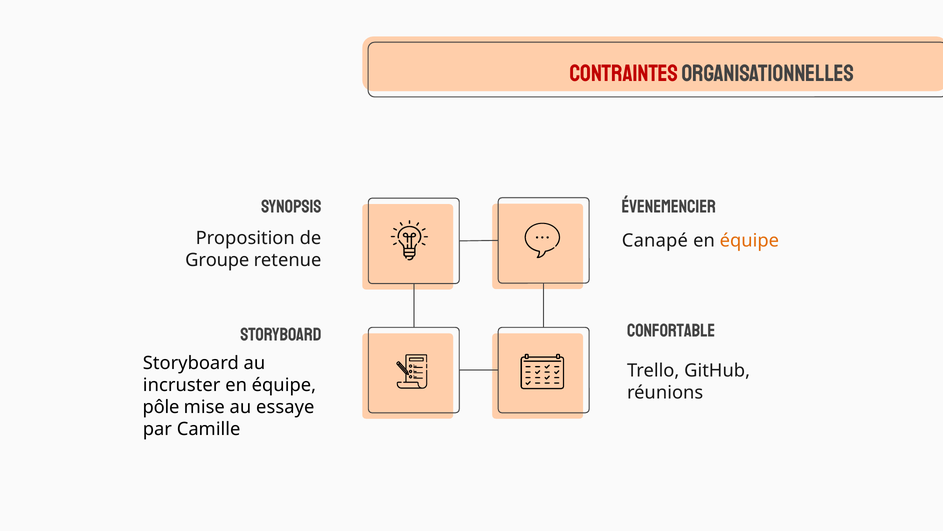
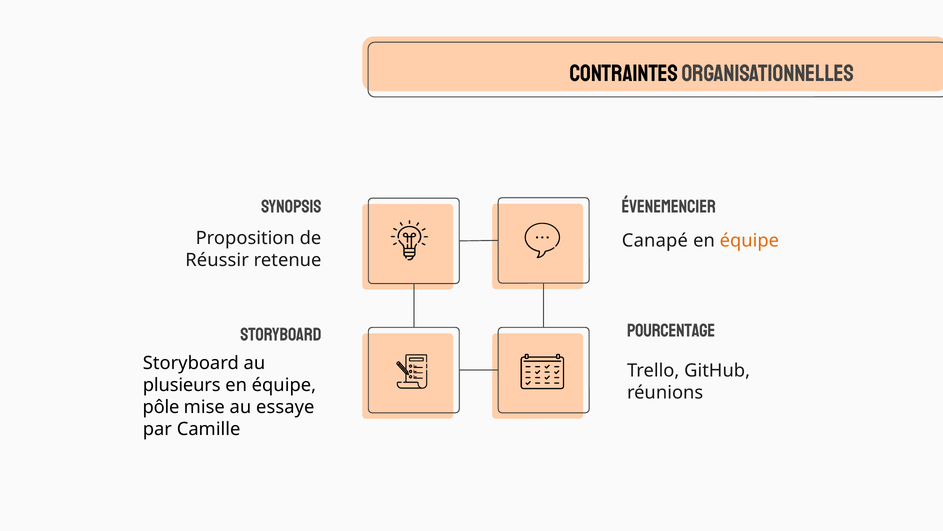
Contraintes colour: red -> black (624, 74)
Groupe: Groupe -> Réussir (217, 260)
Confortable: Confortable -> Pourcentage (671, 331)
incruster: incruster -> plusieurs (182, 385)
